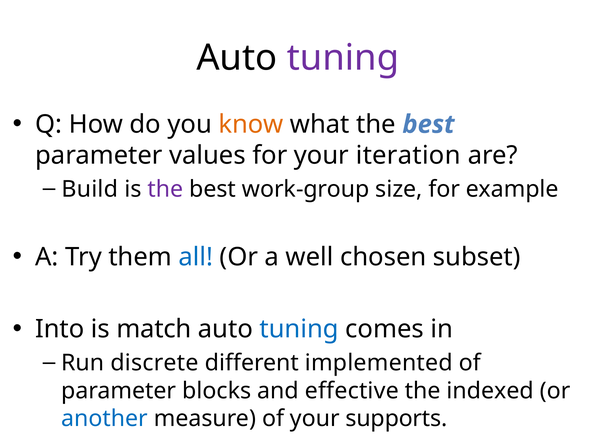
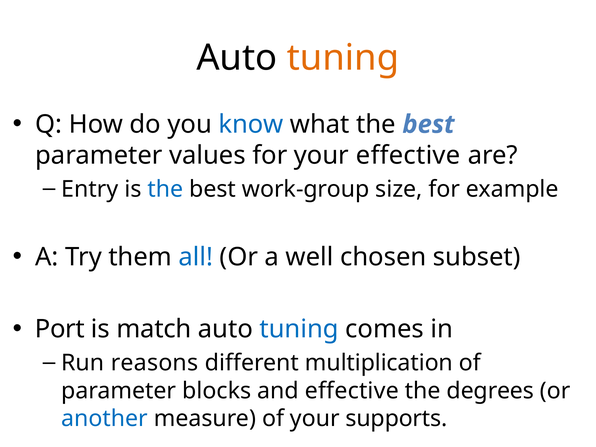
tuning colour: purple -> orange (343, 58)
know colour: orange -> blue (251, 124)
your iteration: iteration -> effective (408, 155)
Build: Build -> Entry (90, 189)
the colour: purple -> blue (165, 189)
Into: Into -> Port (60, 329)
discrete: discrete -> reasons (155, 363)
implemented: implemented -> multiplication (379, 363)
indexed: indexed -> degrees (490, 391)
